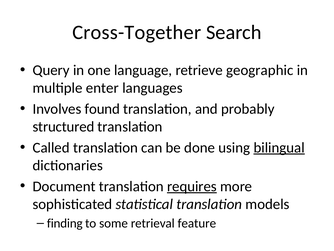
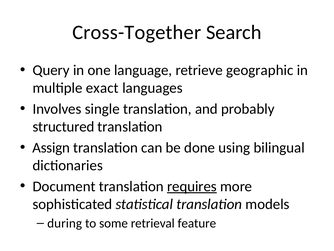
enter: enter -> exact (102, 88)
found: found -> single (102, 109)
Called: Called -> Assign (51, 147)
bilingual underline: present -> none (279, 147)
finding: finding -> during (65, 223)
